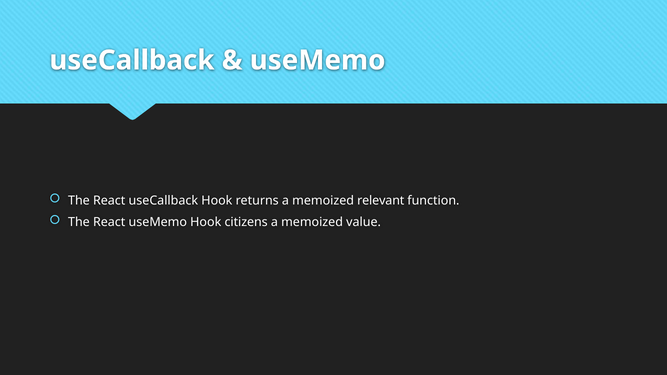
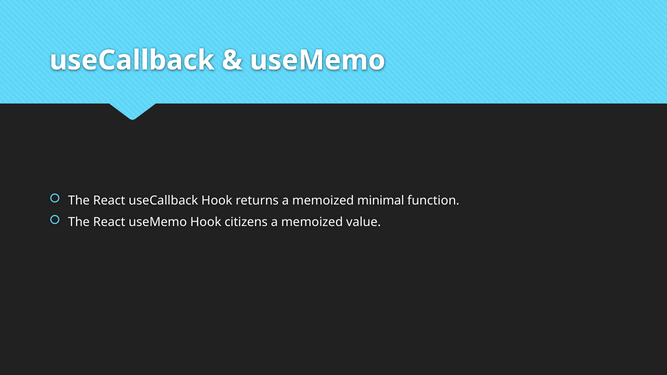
relevant: relevant -> minimal (381, 201)
